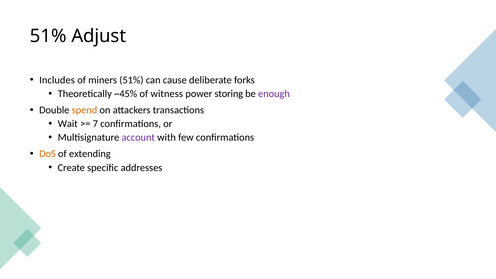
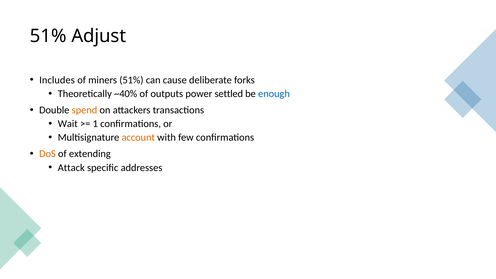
~45%: ~45% -> ~40% (126, 94)
witness: witness -> outputs (167, 94)
storing: storing -> settled (229, 94)
enough colour: purple -> blue (274, 94)
7: 7 -> 1 (95, 124)
account colour: purple -> orange (138, 138)
Create: Create -> Attack (71, 168)
